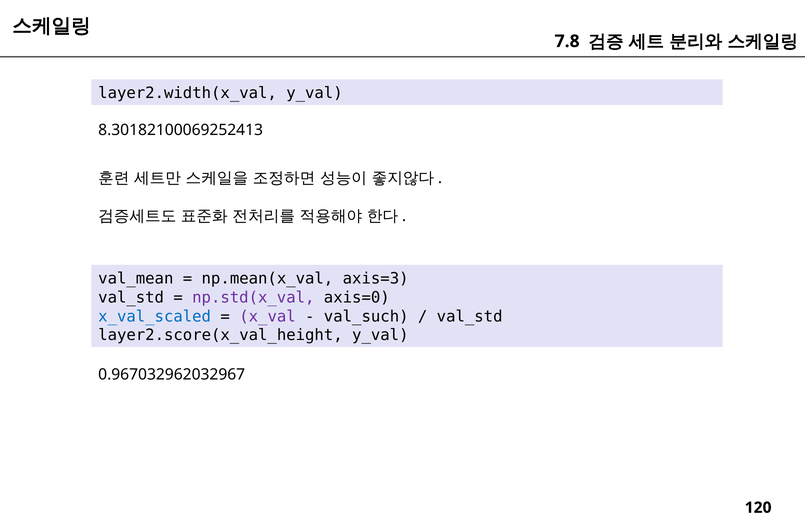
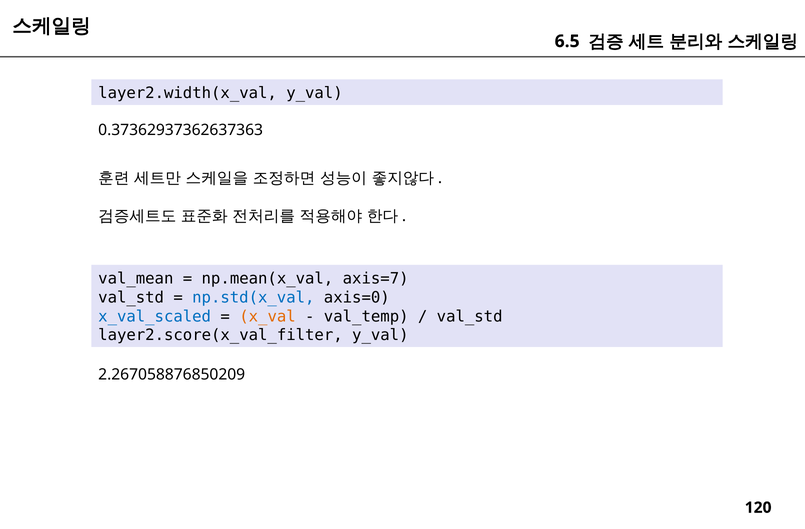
7.8: 7.8 -> 6.5 (567, 41)
8.30182100069252413: 8.30182100069252413 -> 0.37362937362637363 (181, 130)
axis=3: axis=3 -> axis=7 (376, 279)
np.std(x_val colour: purple -> blue (253, 297)
x_val colour: purple -> orange (268, 316)
val_such: val_such -> val_temp (366, 316)
layer2.score(x_val_height: layer2.score(x_val_height -> layer2.score(x_val_filter (220, 335)
0.967032962032967: 0.967032962032967 -> 2.267058876850209 (172, 375)
